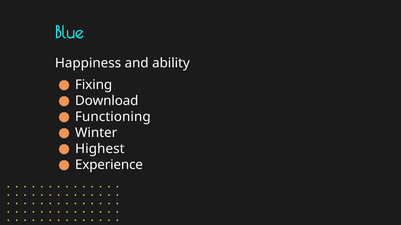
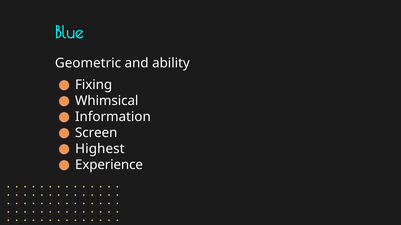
Happiness: Happiness -> Geometric (88, 63)
Download: Download -> Whimsical (107, 101)
Functioning: Functioning -> Information (113, 117)
Winter: Winter -> Screen (96, 133)
